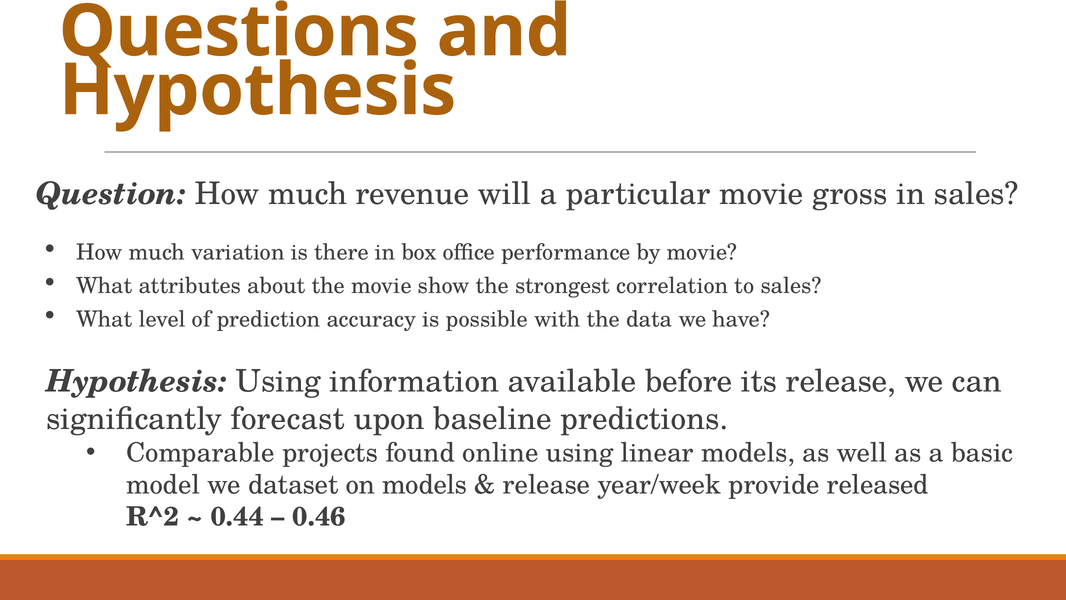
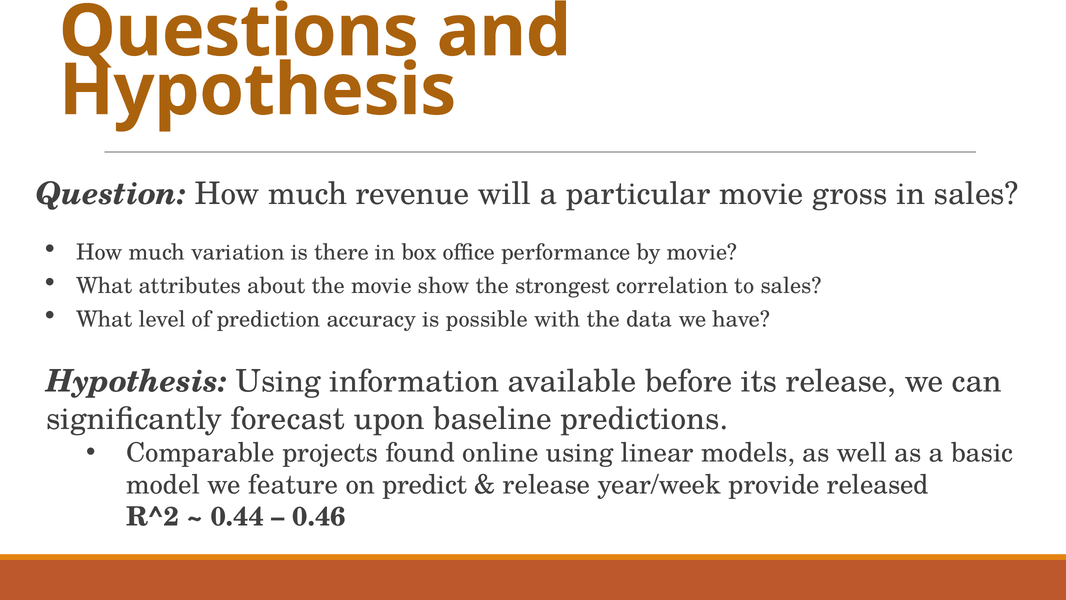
dataset: dataset -> feature (293, 485)
on models: models -> predict (425, 485)
